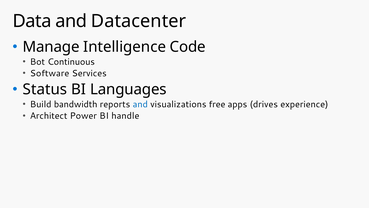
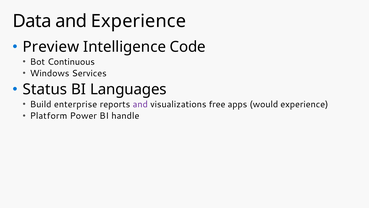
and Datacenter: Datacenter -> Experience (139, 21)
Manage: Manage -> Preview (51, 47)
Software: Software -> Windows (50, 73)
bandwidth: bandwidth -> enterprise (76, 104)
and colour: blue -> purple (140, 104)
drives: drives -> would (264, 104)
Architect: Architect -> Platform (49, 116)
